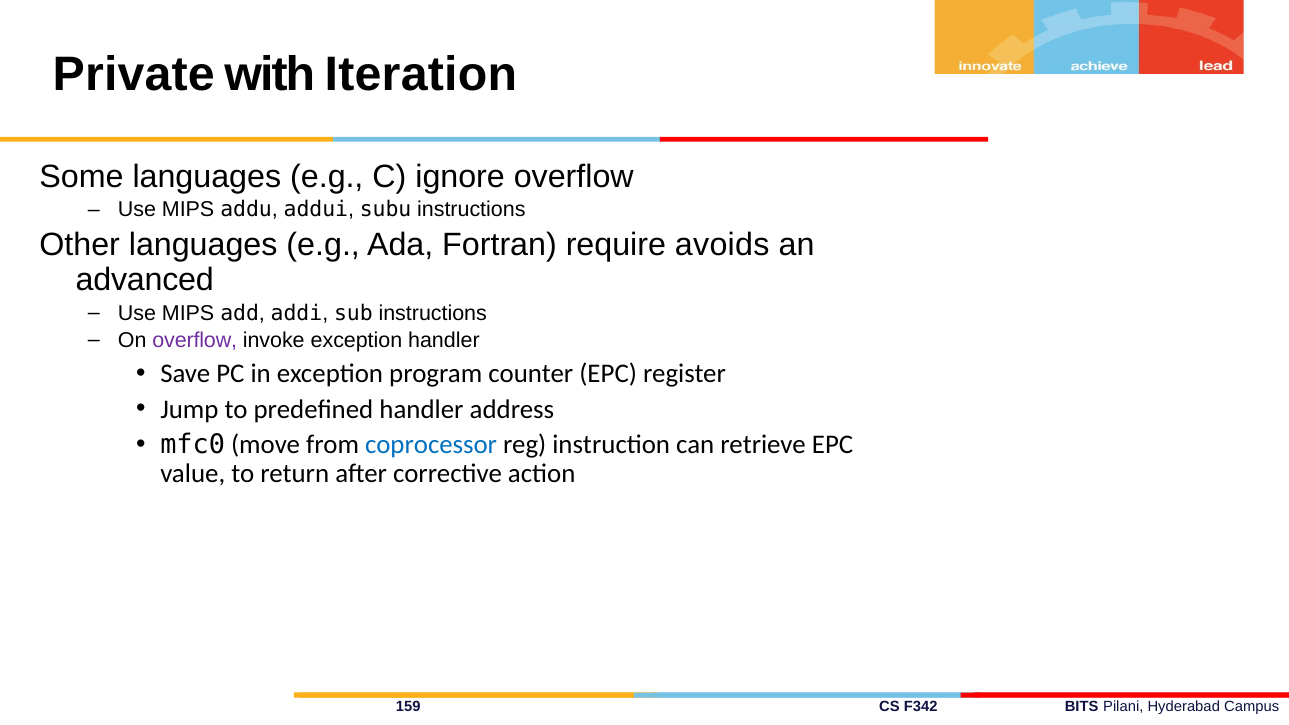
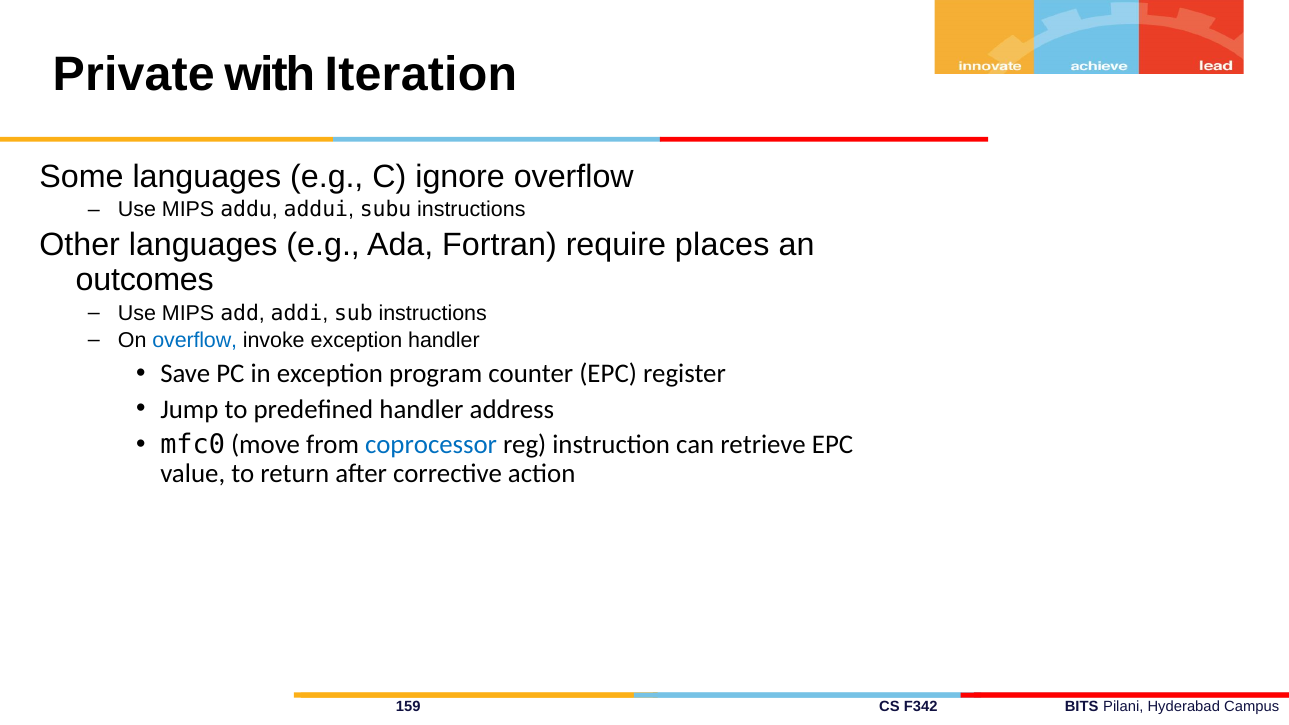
avoids: avoids -> places (722, 245)
advanced: advanced -> outcomes (145, 280)
overflow colour: purple -> blue (195, 341)
